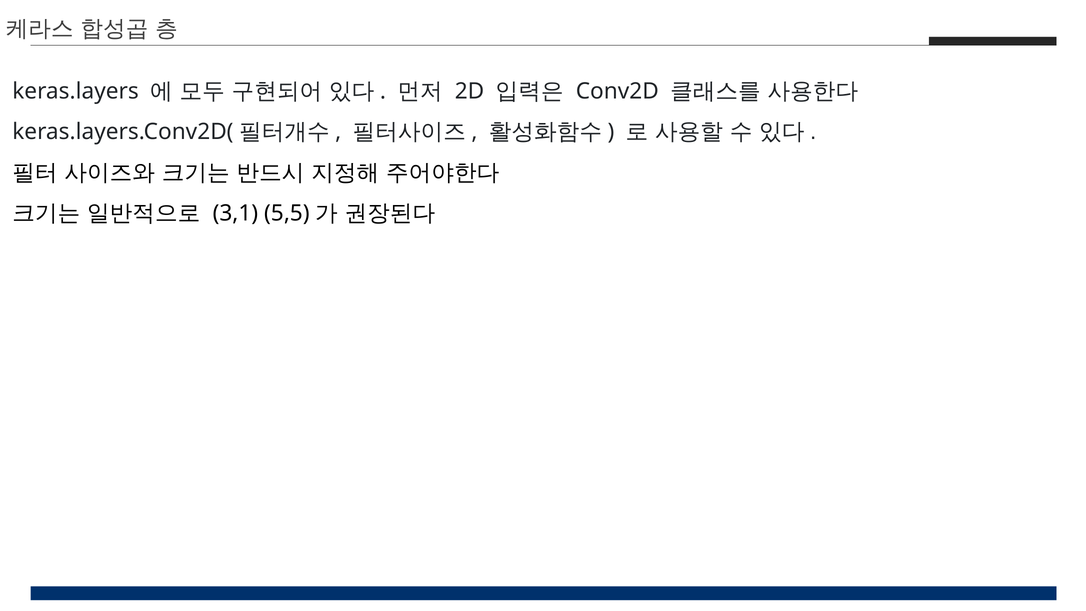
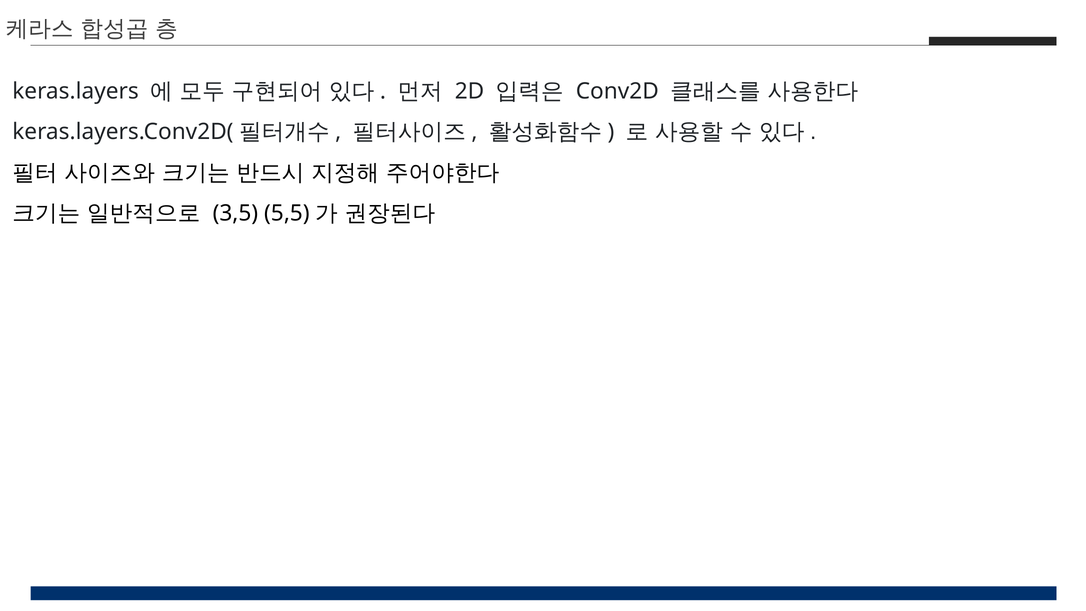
3,1: 3,1 -> 3,5 (235, 213)
